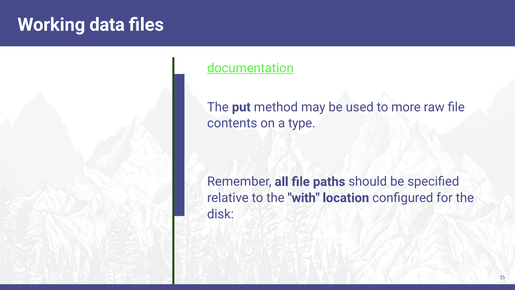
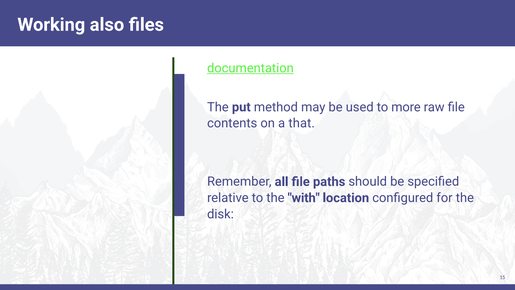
data: data -> also (107, 25)
type: type -> that (302, 123)
